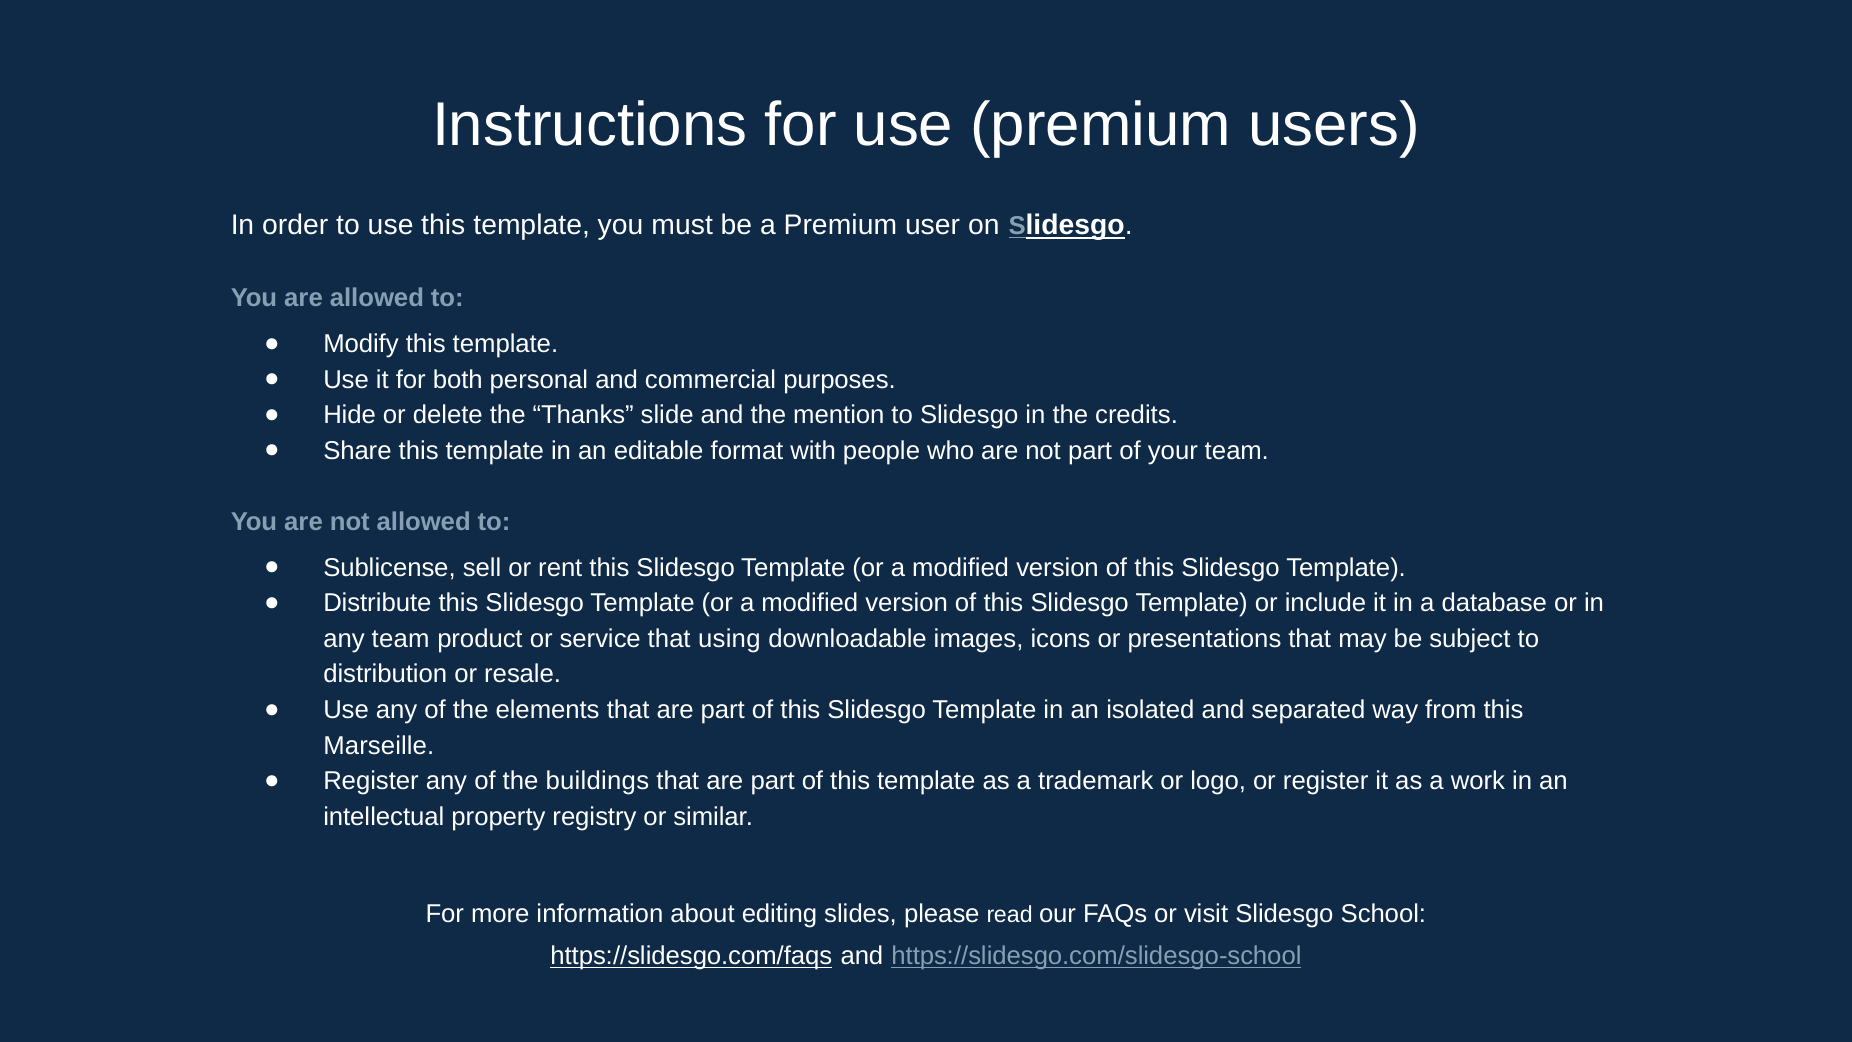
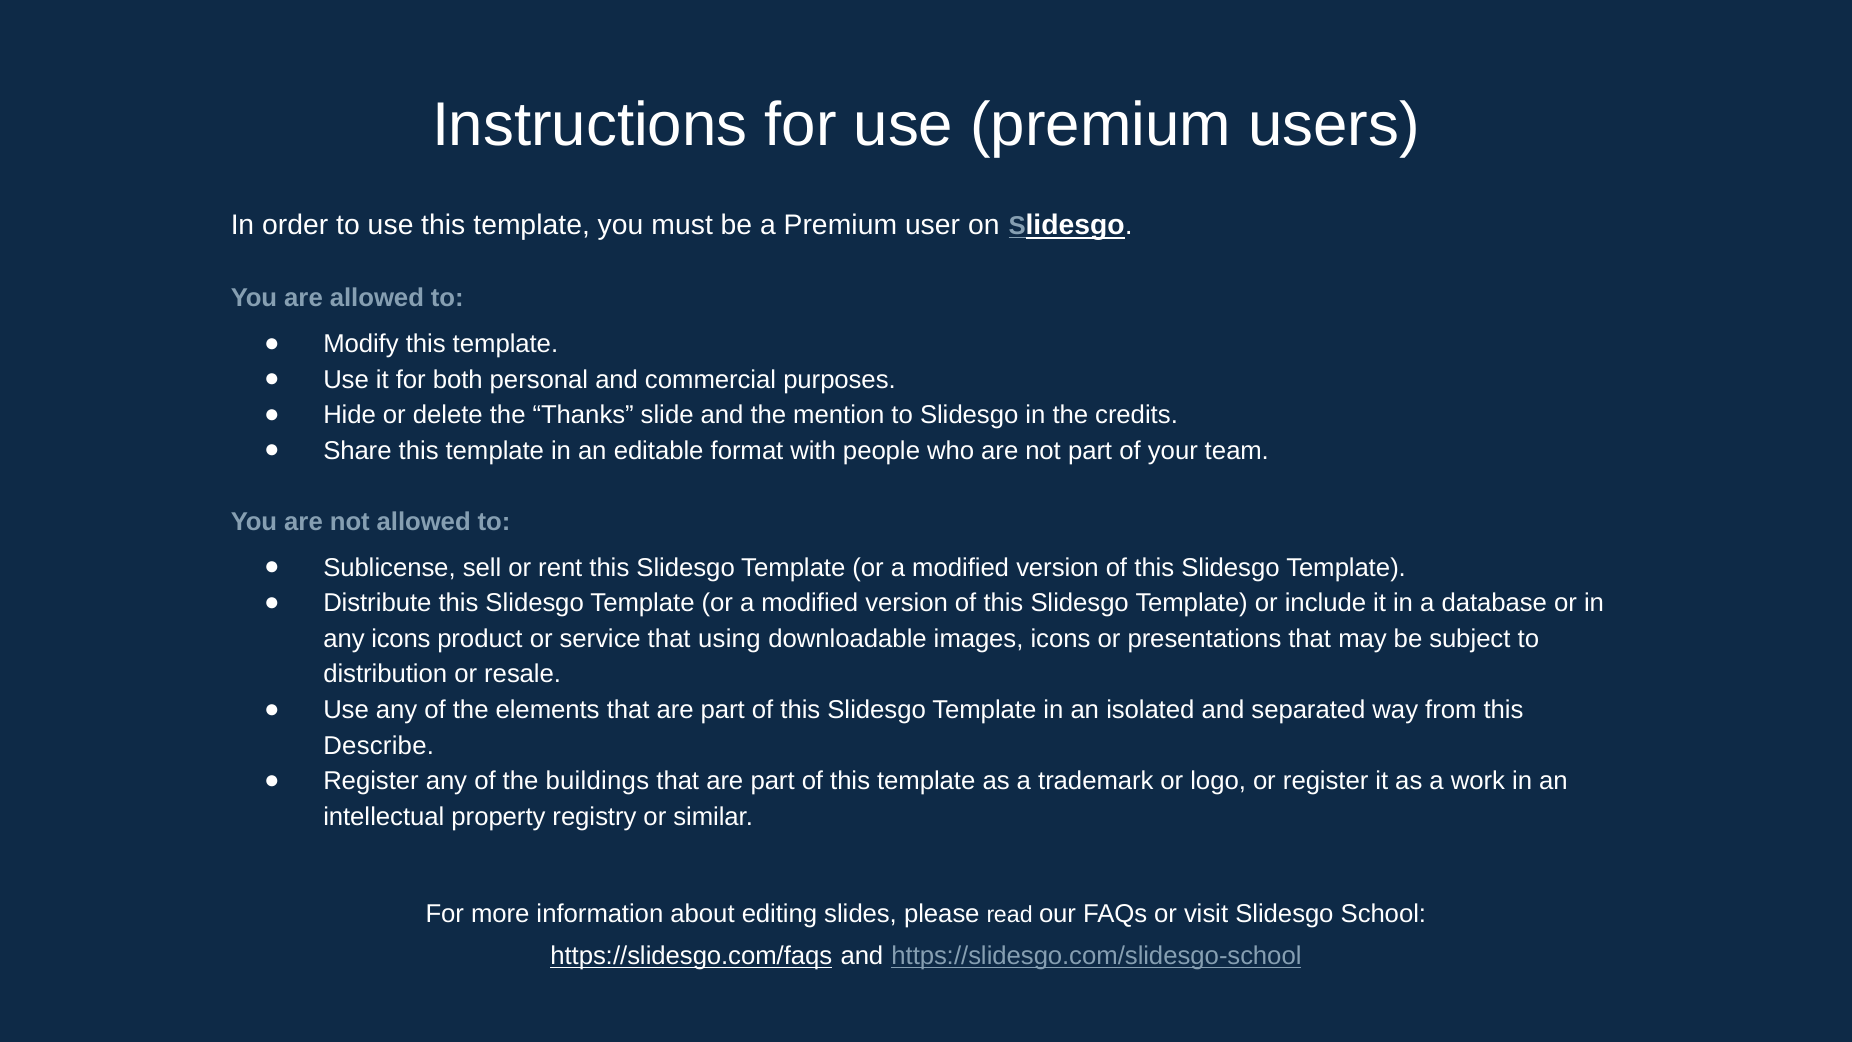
any team: team -> icons (401, 639)
Marseille: Marseille -> Describe (379, 745)
